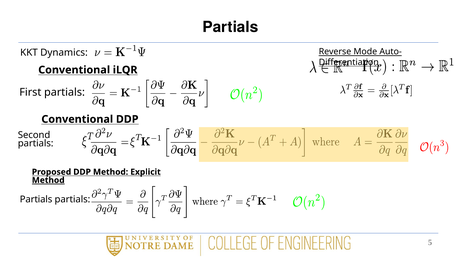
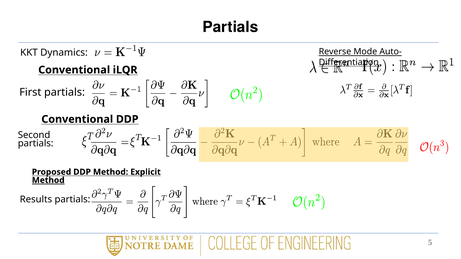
Partials: Partials -> Results (36, 200)
